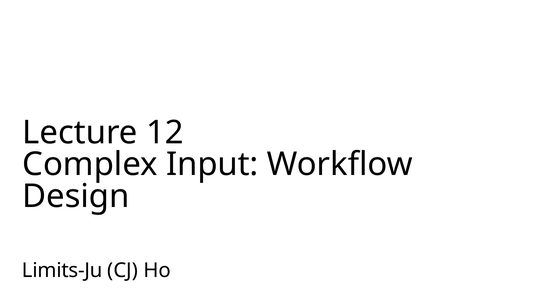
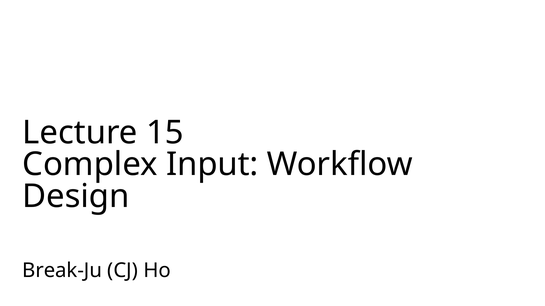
12: 12 -> 15 (165, 133)
Limits-Ju: Limits-Ju -> Break-Ju (62, 271)
